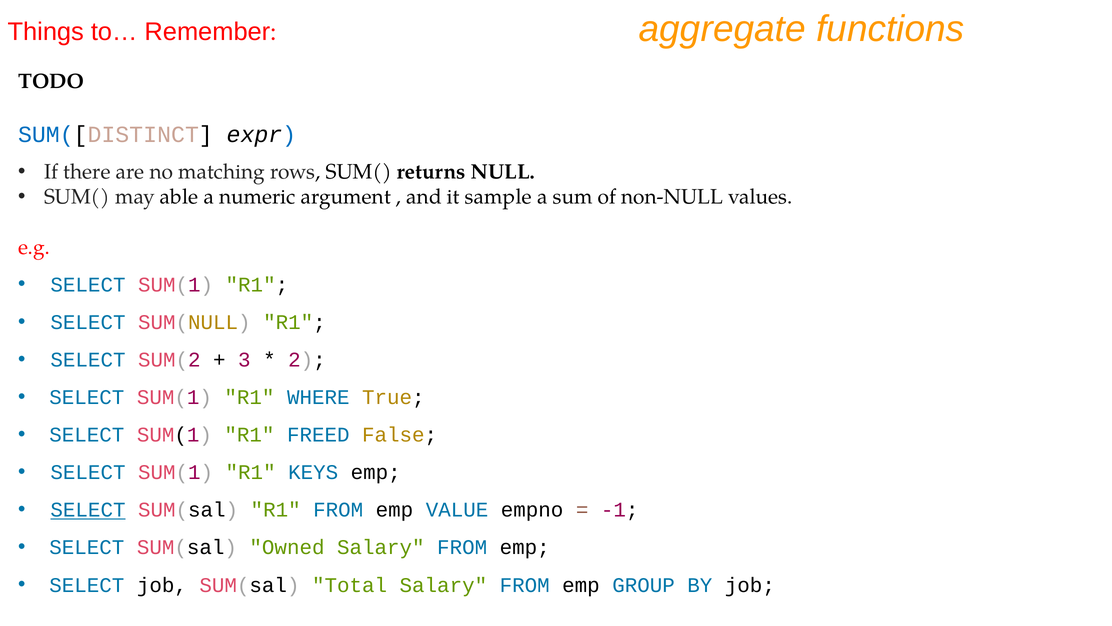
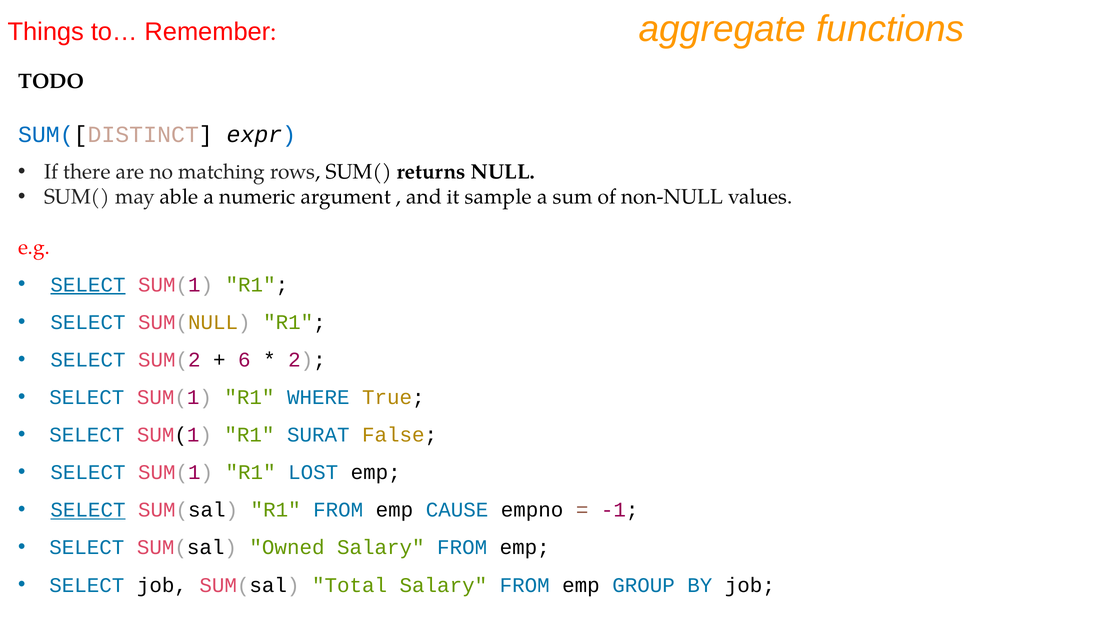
SELECT underline: none -> present (88, 284)
3: 3 -> 6 (244, 360)
FREED: FREED -> SURAT (318, 435)
KEYS: KEYS -> LOST (313, 472)
VALUE: VALUE -> CAUSE (457, 510)
